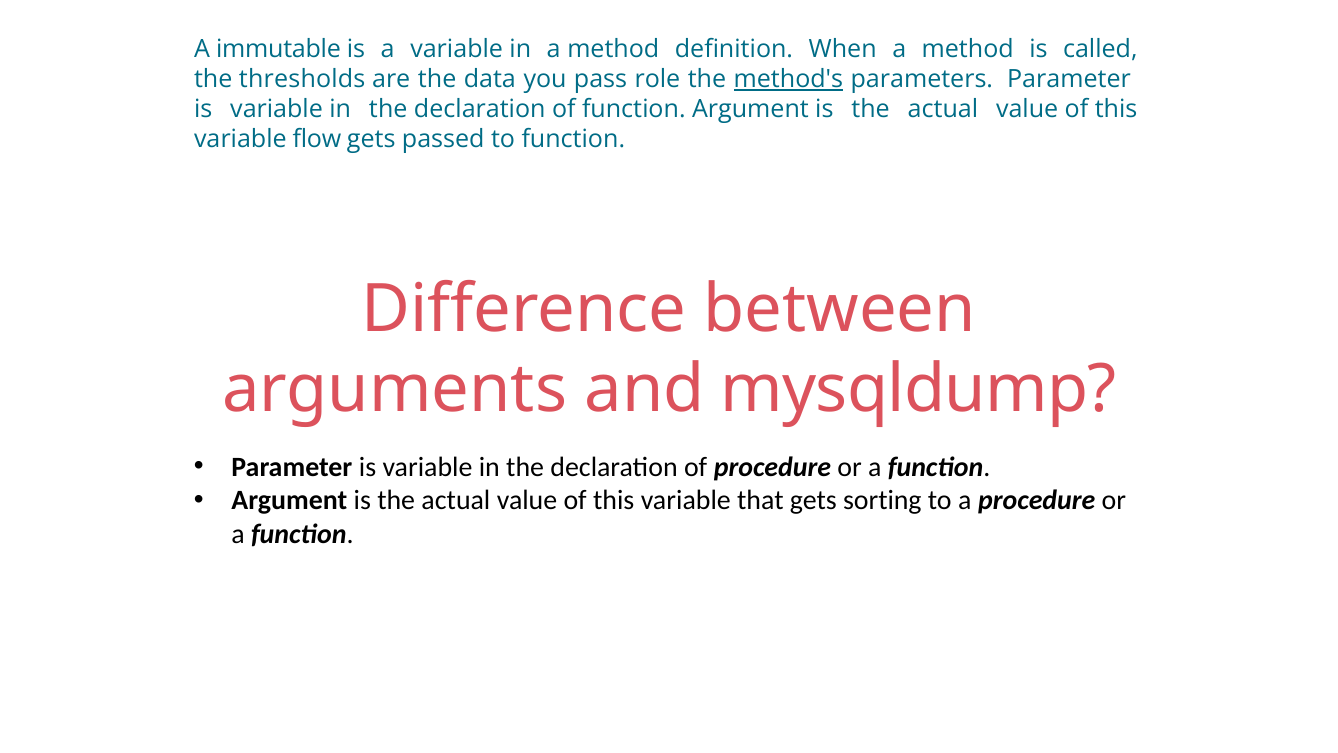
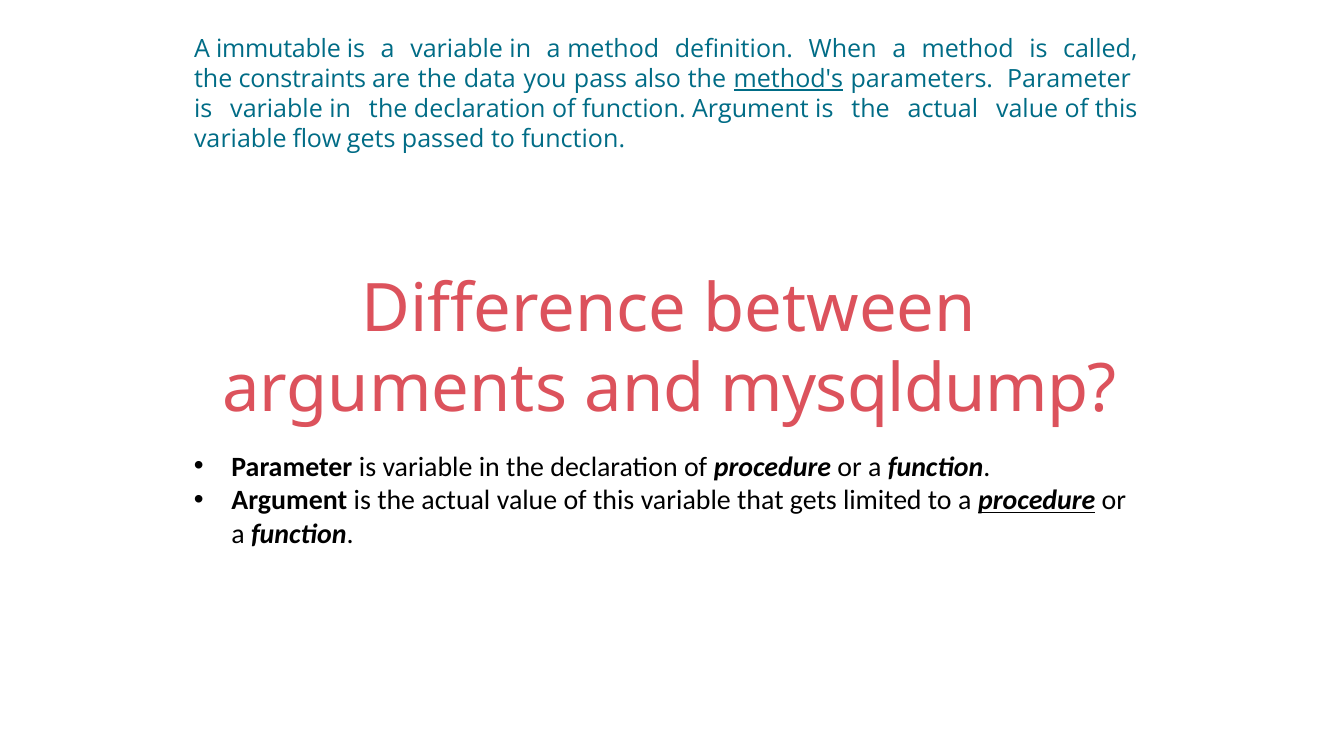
thresholds: thresholds -> constraints (302, 79)
role: role -> also (658, 79)
sorting: sorting -> limited (882, 500)
procedure underline: none -> present (1037, 500)
